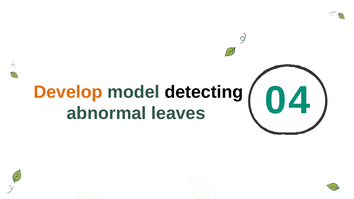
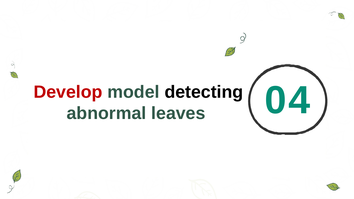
Develop colour: orange -> red (68, 92)
